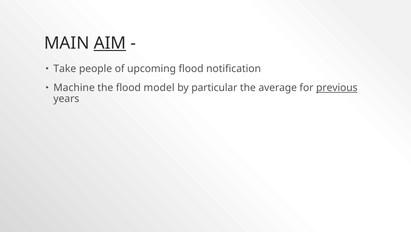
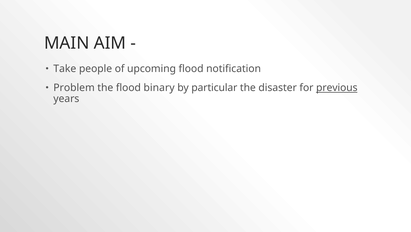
AIM underline: present -> none (110, 43)
Machine: Machine -> Problem (74, 88)
model: model -> binary (159, 88)
average: average -> disaster (278, 88)
